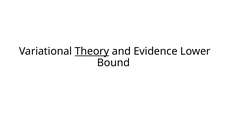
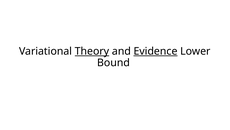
Evidence underline: none -> present (156, 51)
